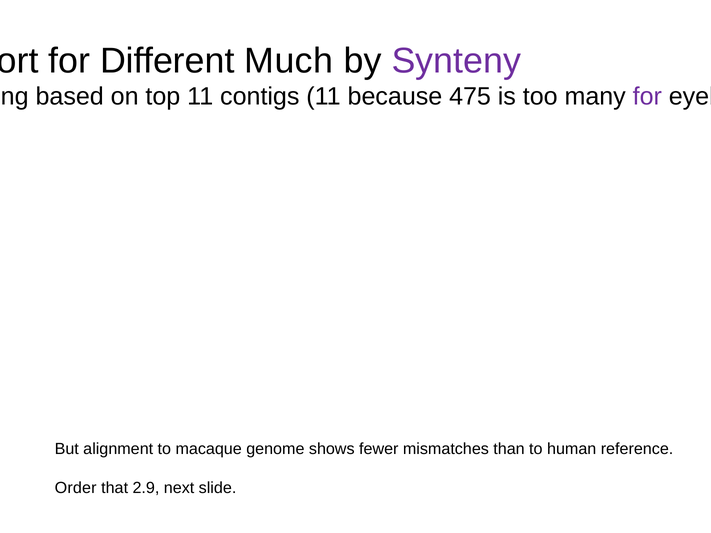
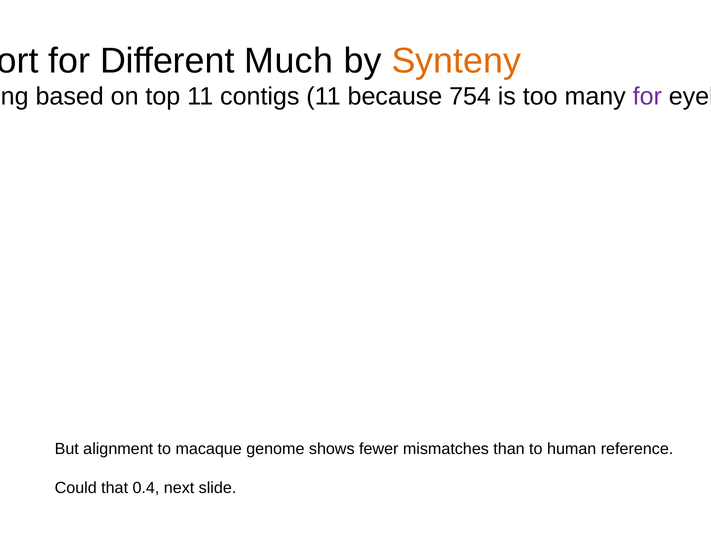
Synteny colour: purple -> orange (456, 61)
475: 475 -> 754 (470, 97)
Order: Order -> Could (76, 488)
2.9: 2.9 -> 0.4 (146, 488)
